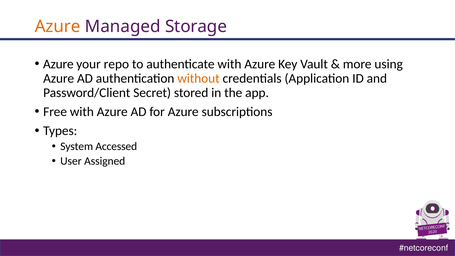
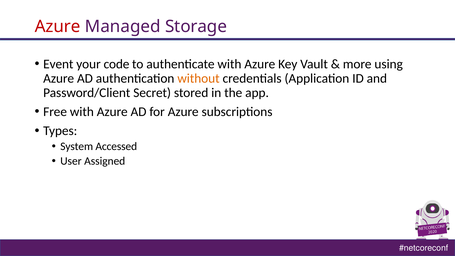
Azure colour: orange -> red (58, 26)
Azure: Azure -> Event (58, 64)
repo: repo -> code (116, 64)
